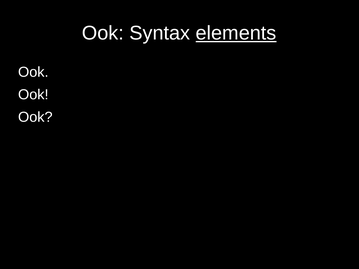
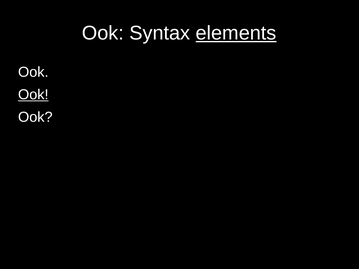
Ook underline: none -> present (33, 95)
